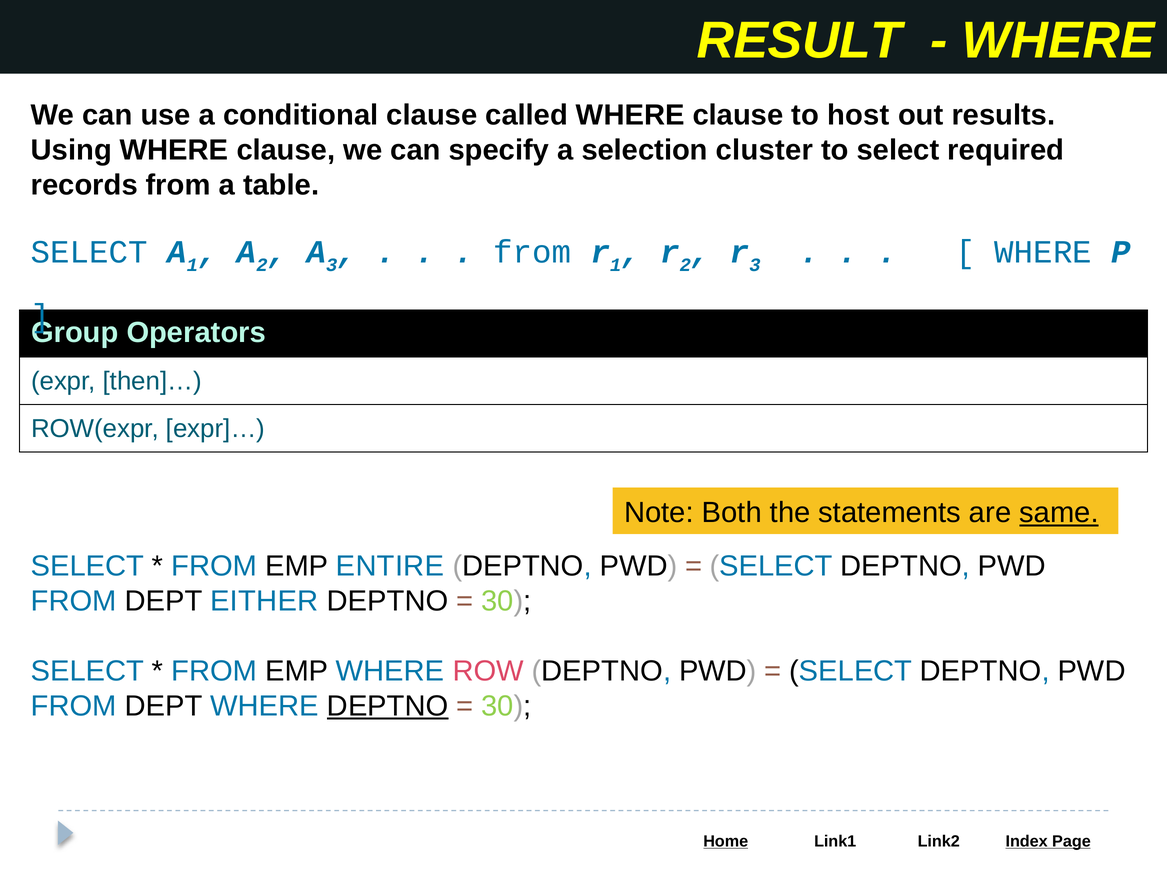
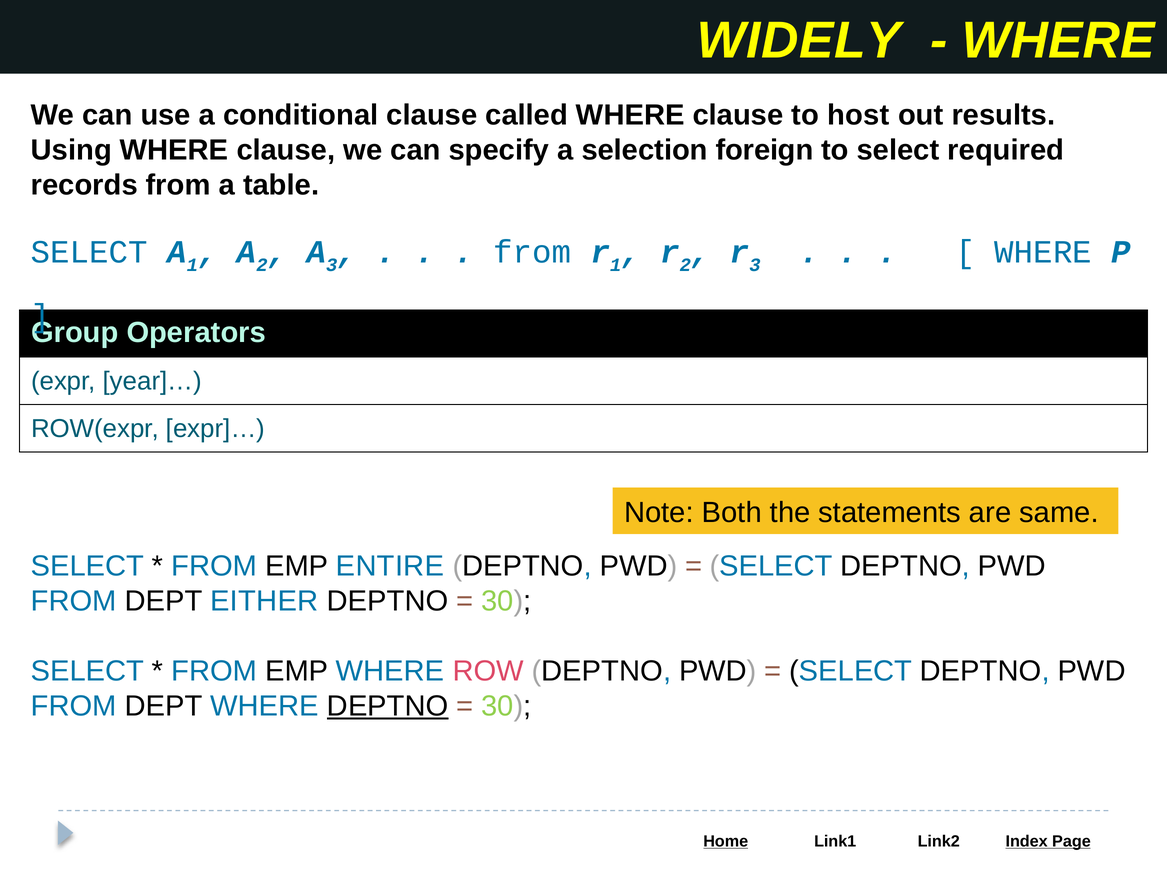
RESULT: RESULT -> WIDELY (799, 40)
cluster: cluster -> foreign (765, 150)
then]…: then]… -> year]… (152, 381)
same underline: present -> none (1059, 513)
